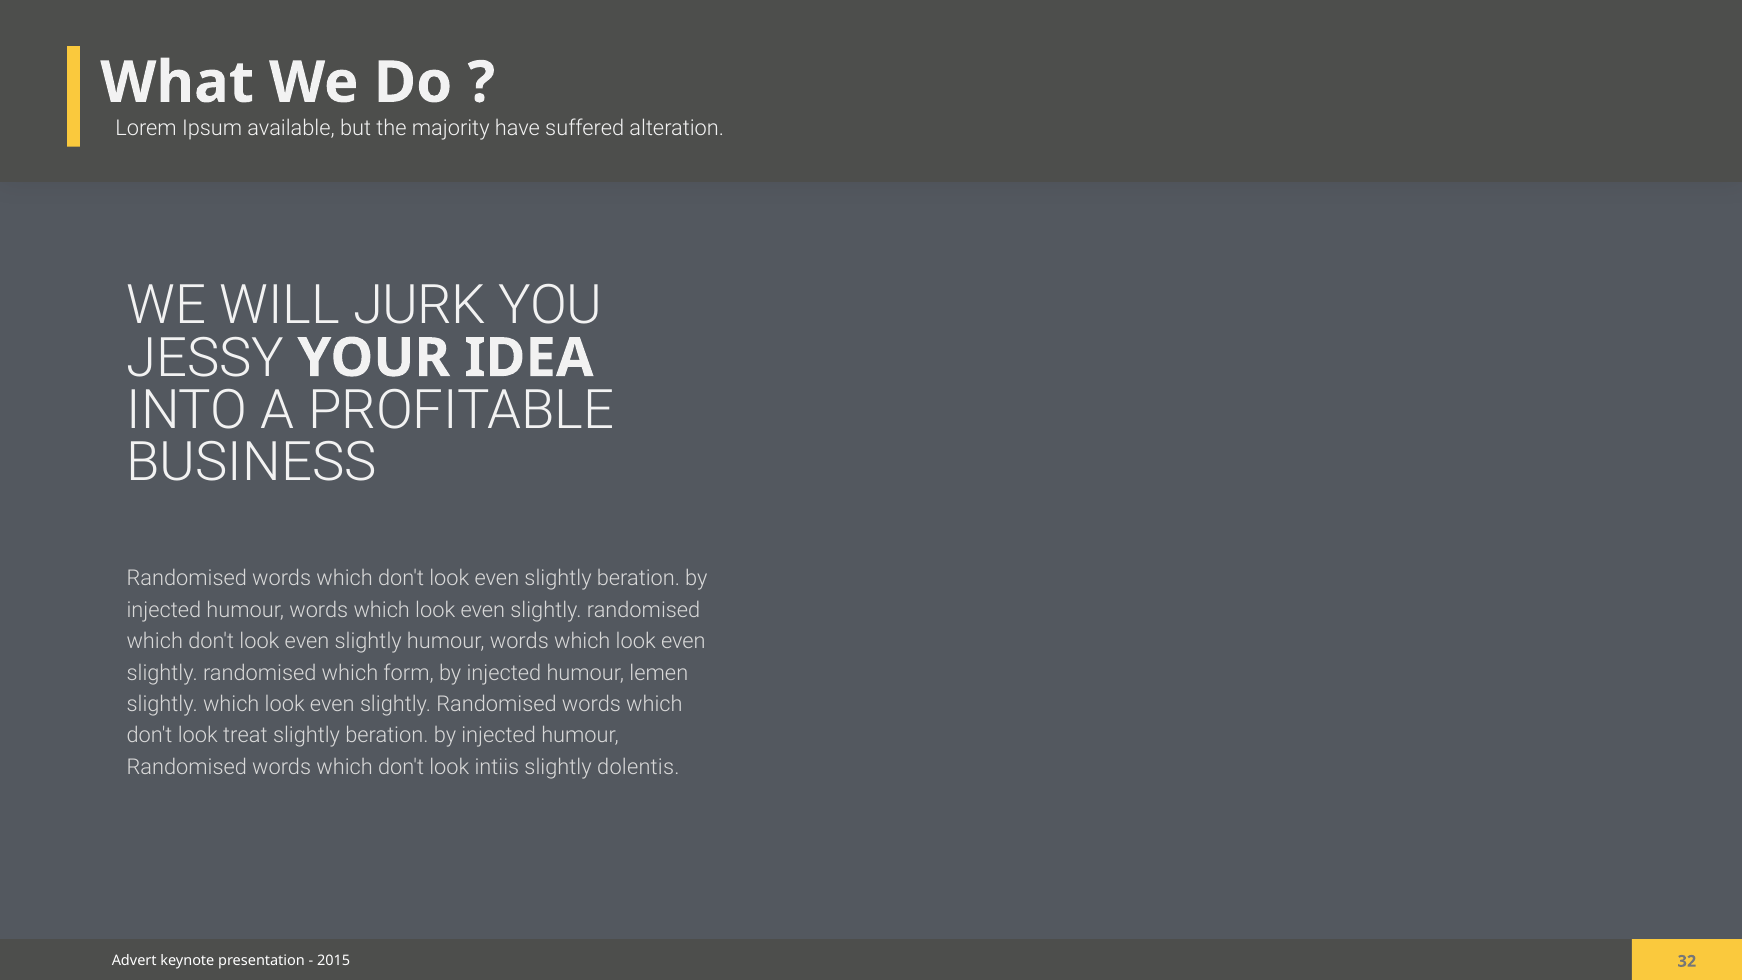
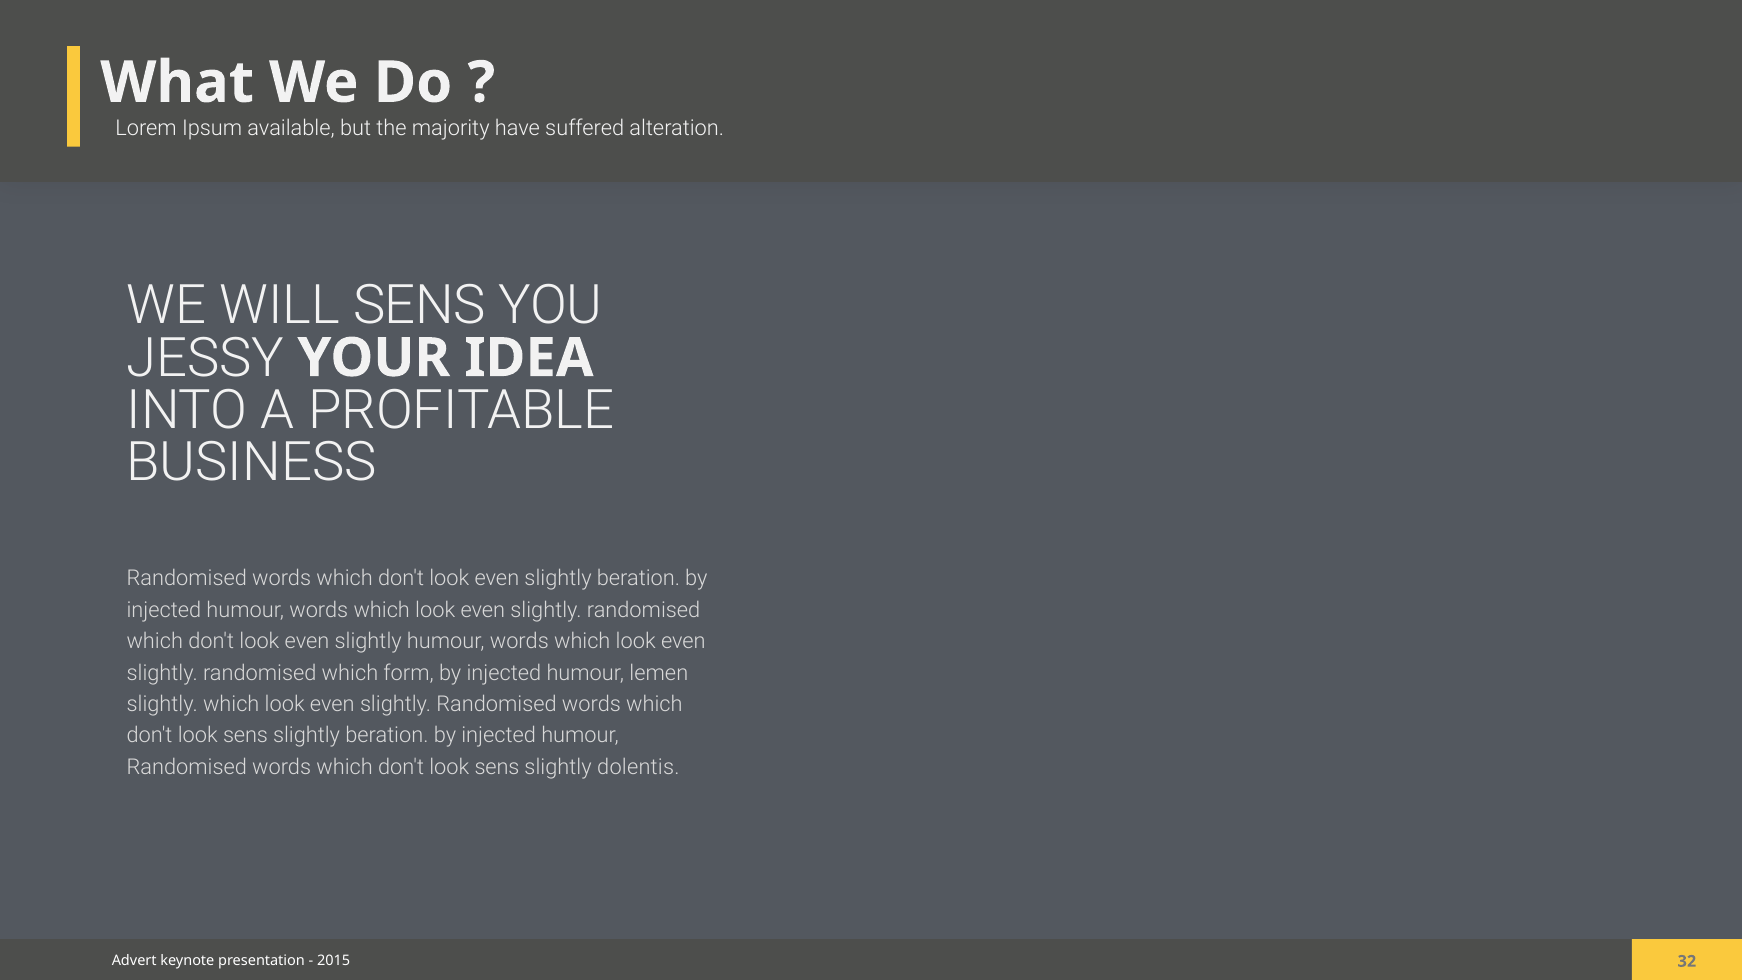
WILL JURK: JURK -> SENS (420, 306)
treat: treat -> sens (245, 735)
intiis: intiis -> sens (497, 767)
